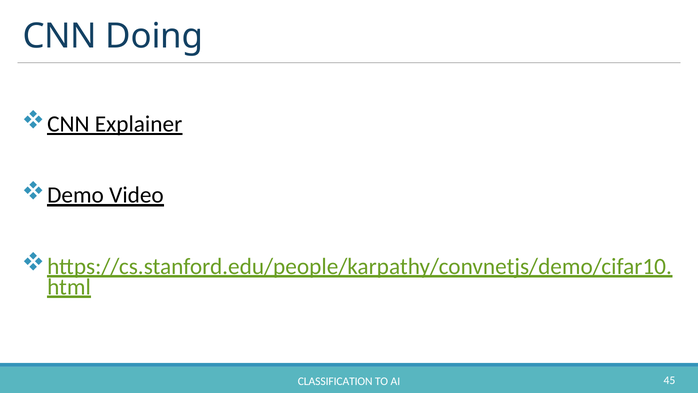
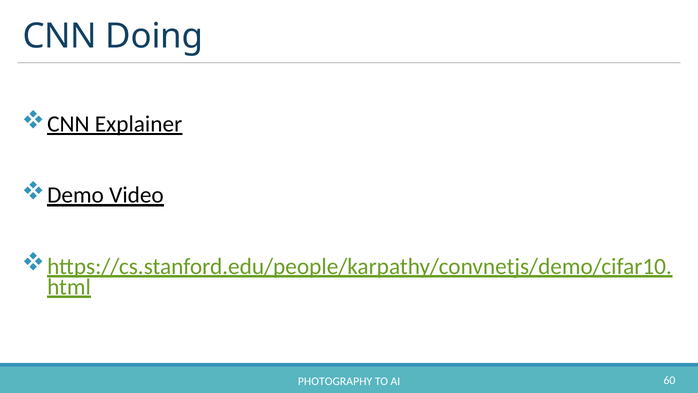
CLASSIFICATION: CLASSIFICATION -> PHOTOGRAPHY (335, 381)
45: 45 -> 60 (669, 380)
